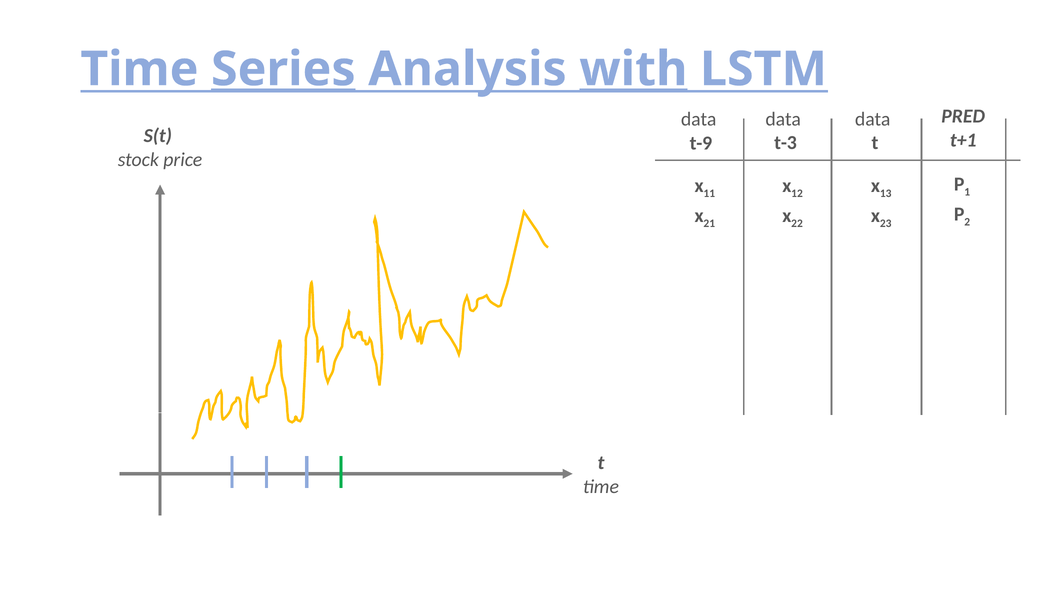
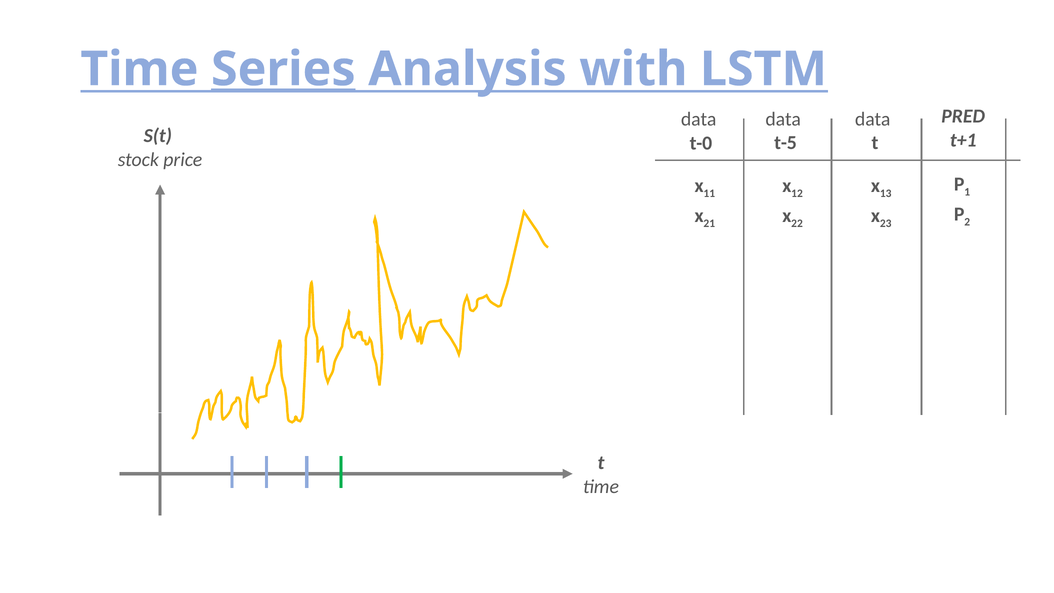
with underline: present -> none (633, 69)
t-3: t-3 -> t-5 (786, 143)
t-9: t-9 -> t-0 (701, 143)
